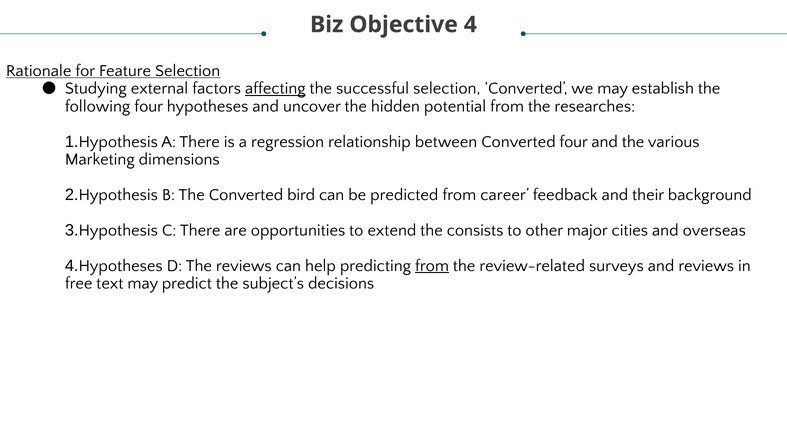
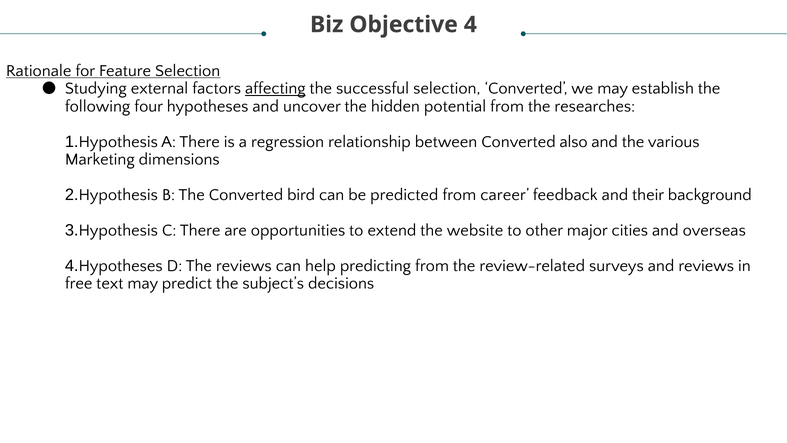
Converted four: four -> also (574, 141)
consists: consists -> website (475, 230)
from underline: present -> none (432, 265)
